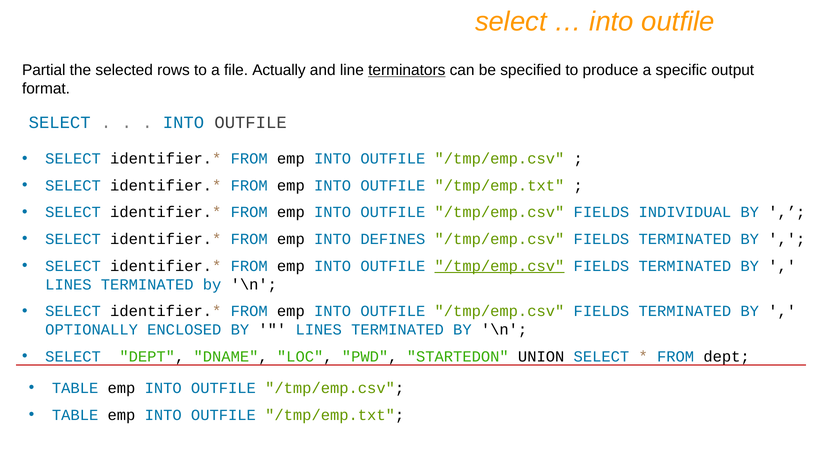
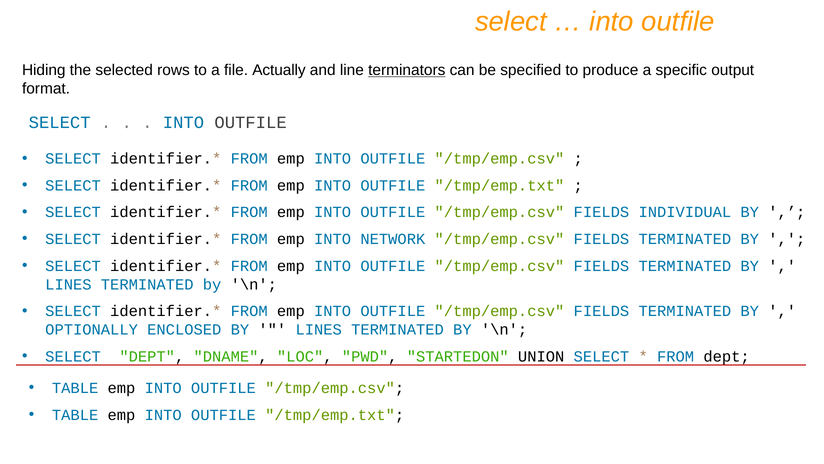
Partial: Partial -> Hiding (44, 70)
DEFINES: DEFINES -> NETWORK (393, 239)
/tmp/emp.csv underline: present -> none (499, 266)
